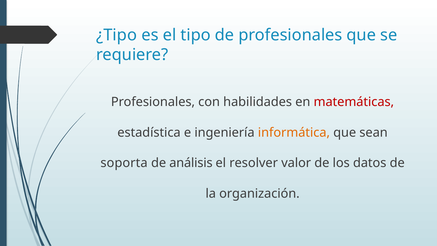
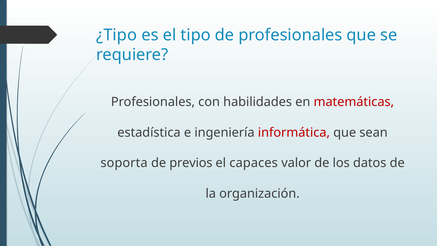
informática colour: orange -> red (294, 132)
análisis: análisis -> previos (191, 163)
resolver: resolver -> capaces (254, 163)
